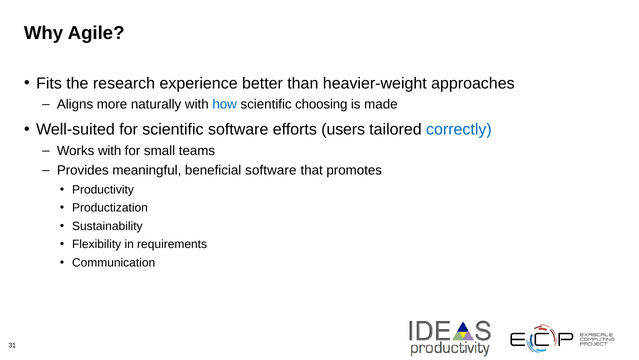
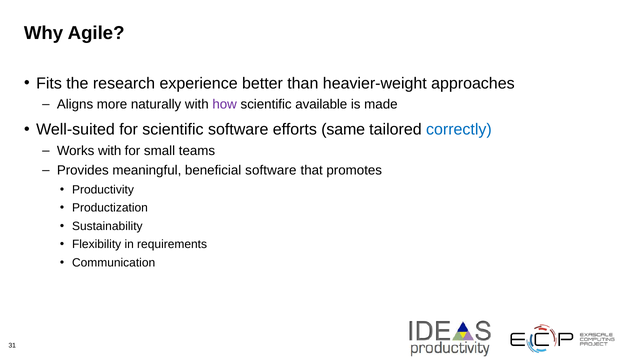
how colour: blue -> purple (225, 104)
choosing: choosing -> available (321, 104)
users: users -> same (343, 129)
